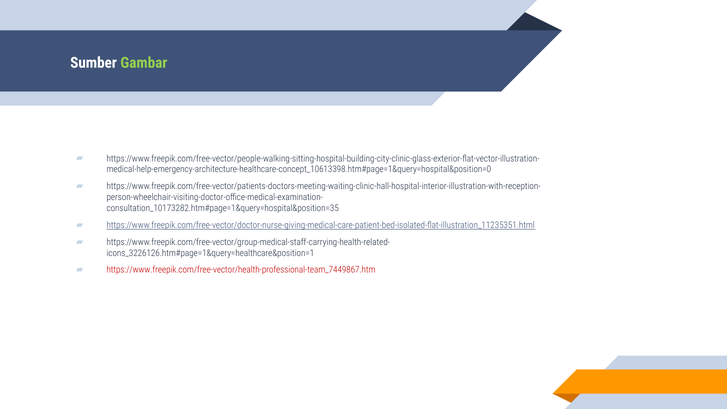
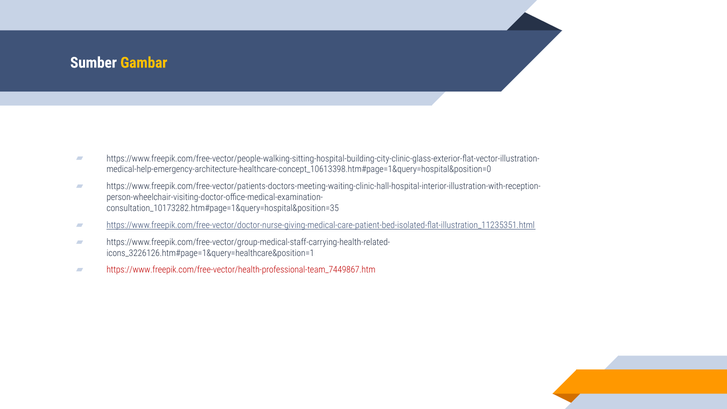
Gambar colour: light green -> yellow (144, 63)
